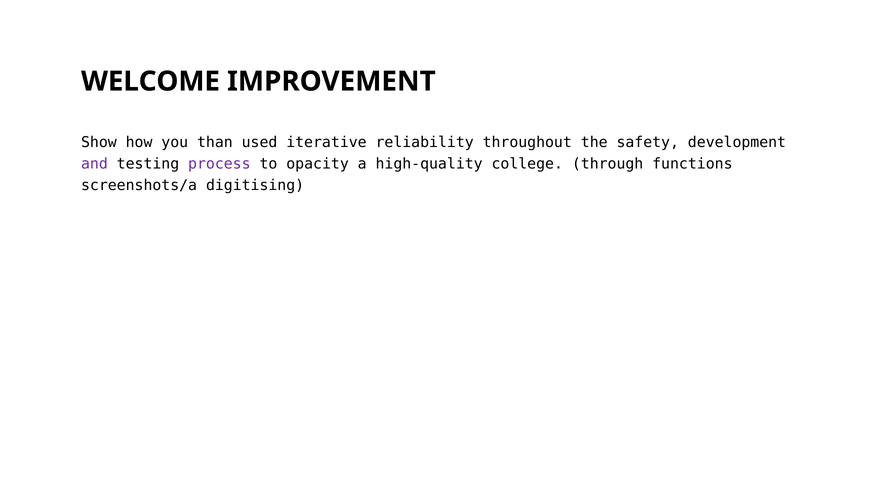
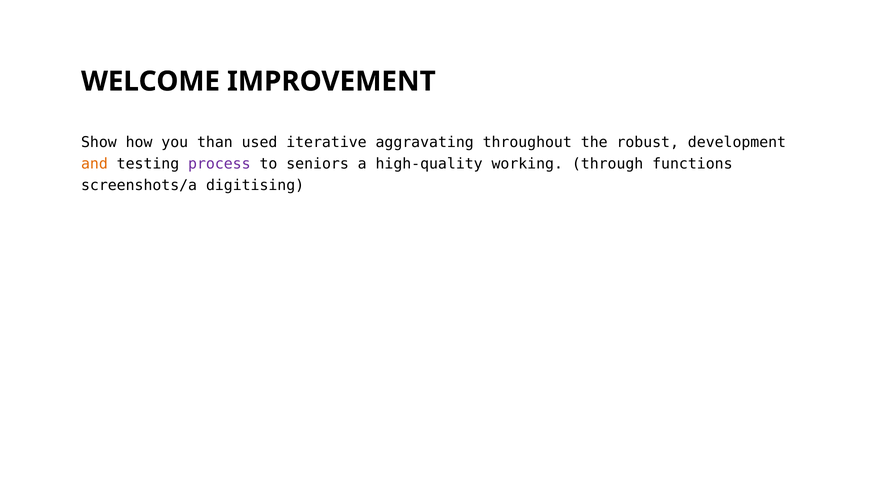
reliability: reliability -> aggravating (425, 142)
safety: safety -> robust (648, 142)
and colour: purple -> orange (94, 164)
opacity: opacity -> seniors (318, 164)
college: college -> working (527, 164)
